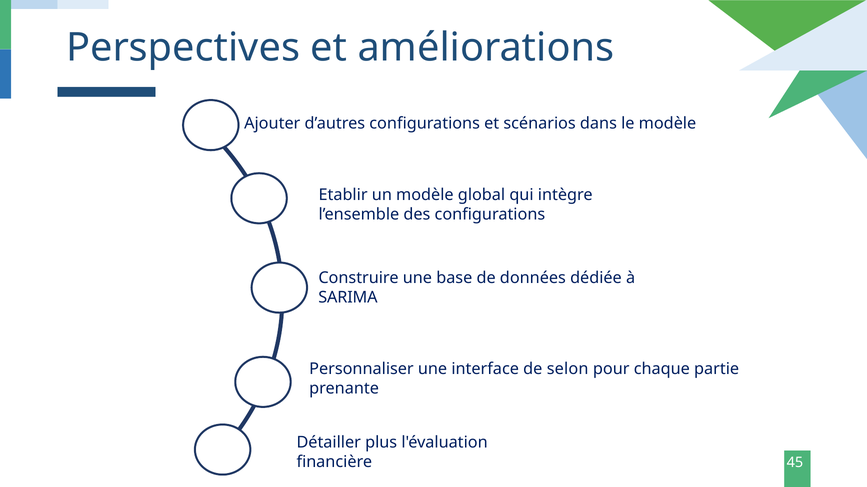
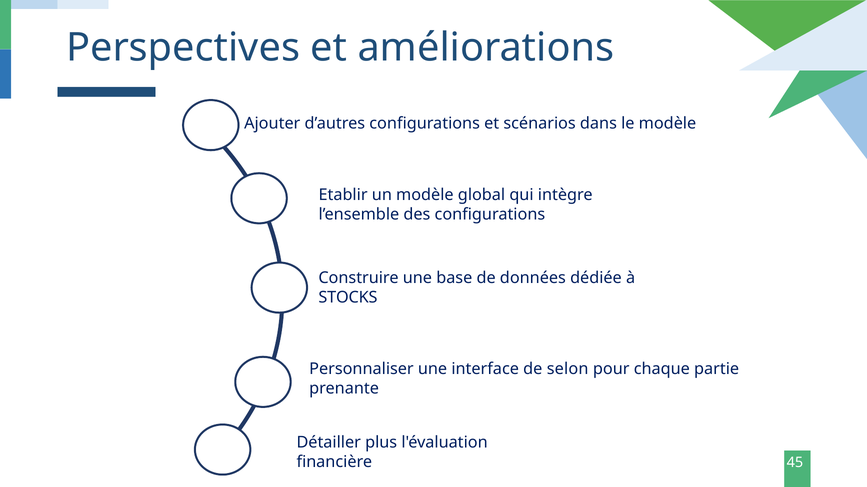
SARIMA: SARIMA -> STOCKS (348, 298)
